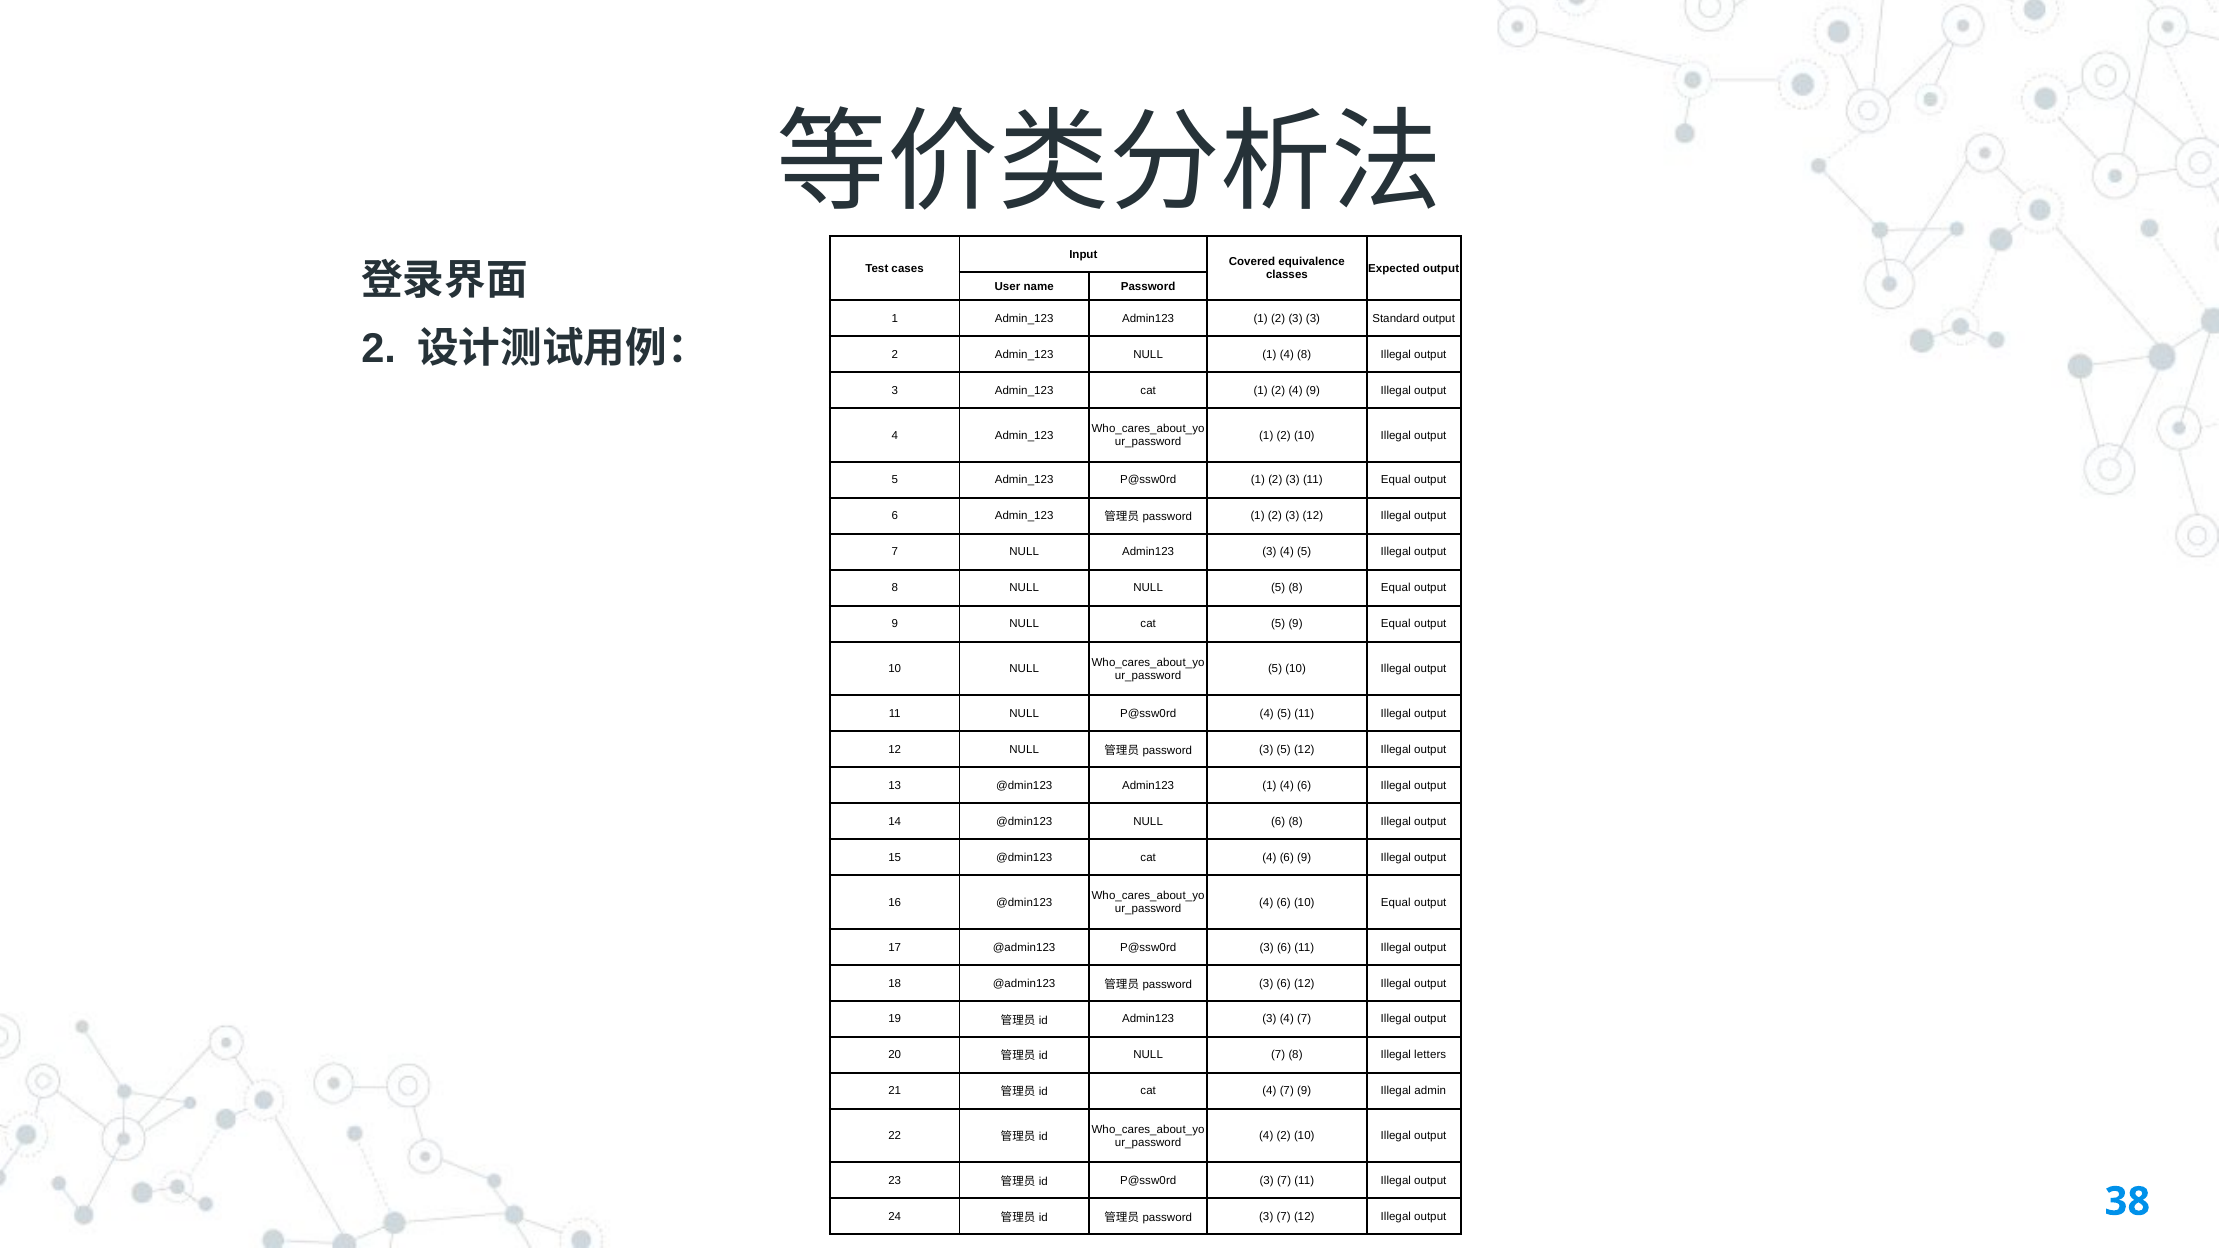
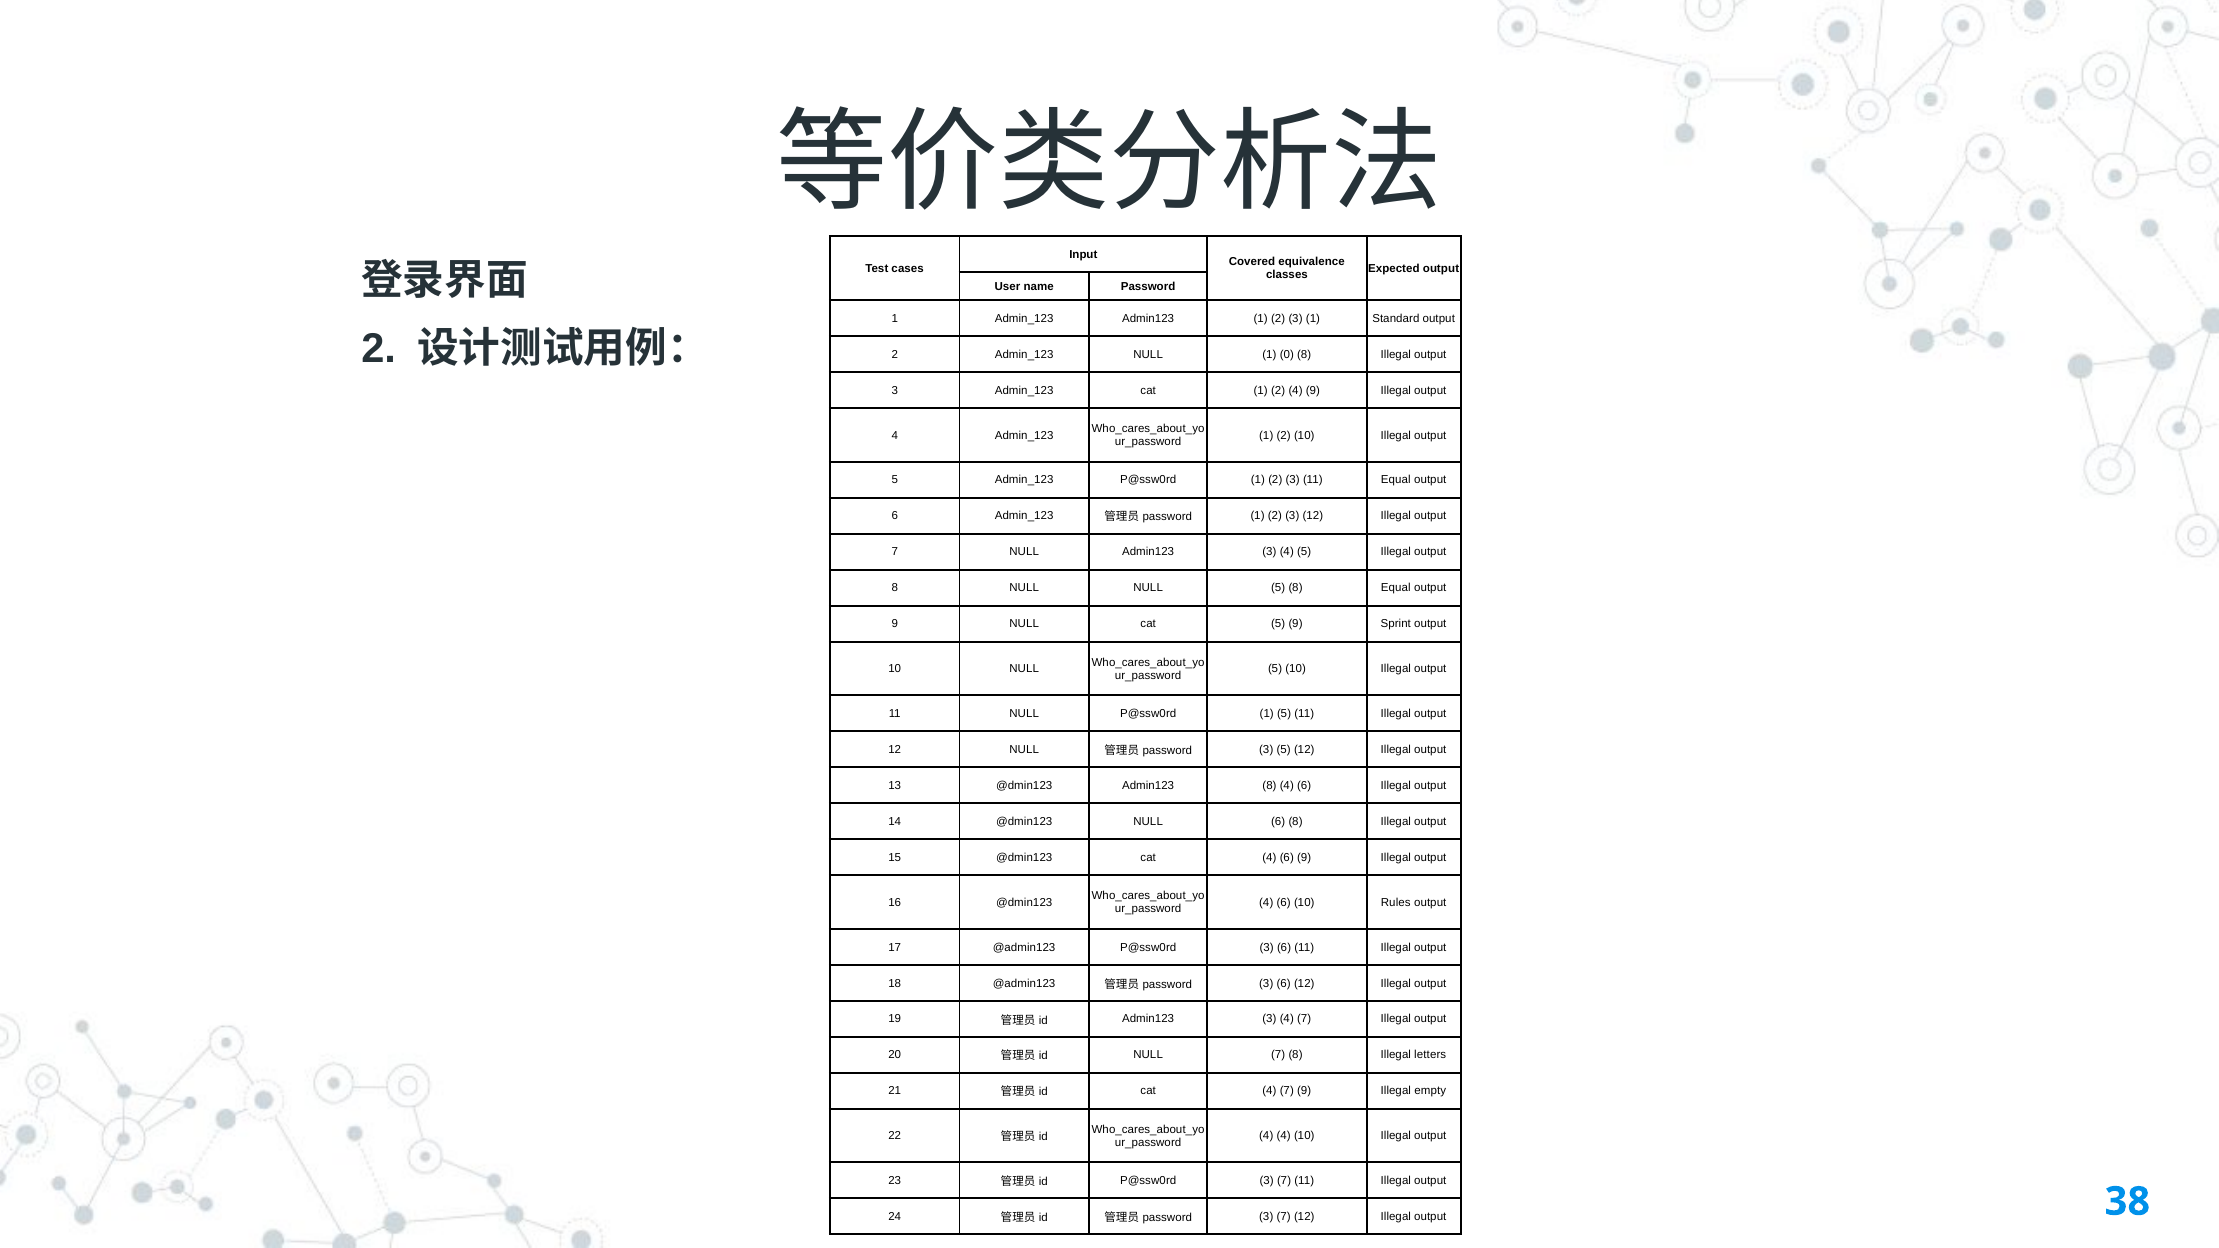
3 3: 3 -> 1 (1313, 319)
NULL 1 4: 4 -> 0 (1287, 355)
9 Equal: Equal -> Sprint (1396, 624)
NULL P@ssw0rd 4: 4 -> 1 (1267, 714)
@dmin123 Admin123 1: 1 -> 8 (1270, 786)
10 Equal: Equal -> Rules (1396, 902)
admin: admin -> empty (1430, 1091)
4 2: 2 -> 4 (1284, 1136)
